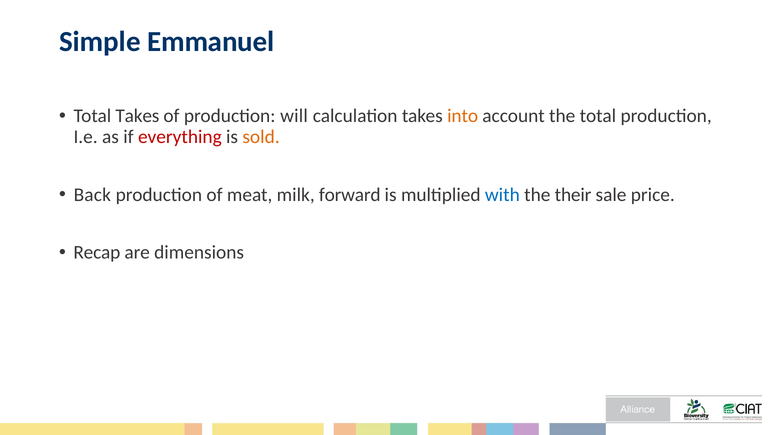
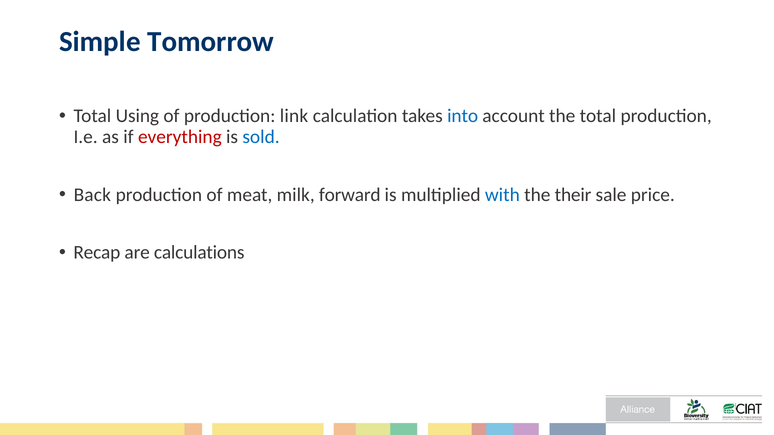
Emmanuel: Emmanuel -> Tomorrow (211, 42)
Total Takes: Takes -> Using (137, 116)
will: will -> link (294, 116)
into colour: orange -> blue (463, 116)
sold colour: orange -> blue (261, 137)
dimensions: dimensions -> calculations (199, 253)
